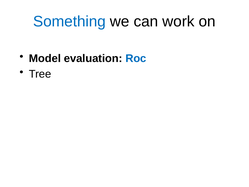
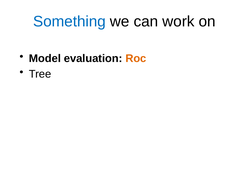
Roc colour: blue -> orange (136, 58)
